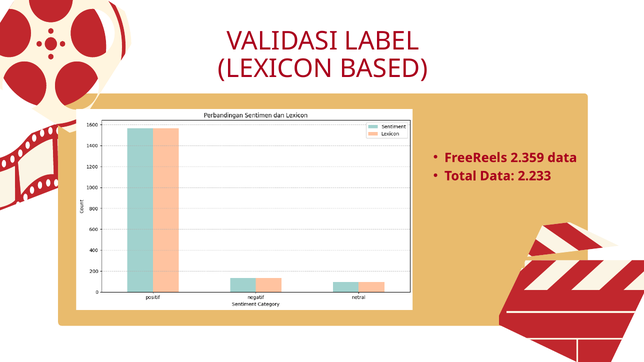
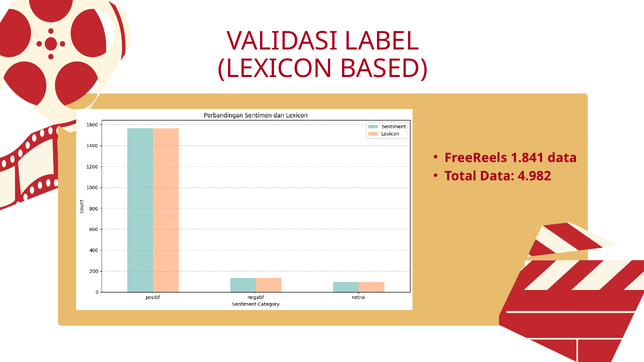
2.359: 2.359 -> 1.841 (527, 158)
2.233: 2.233 -> 4.982 (534, 176)
